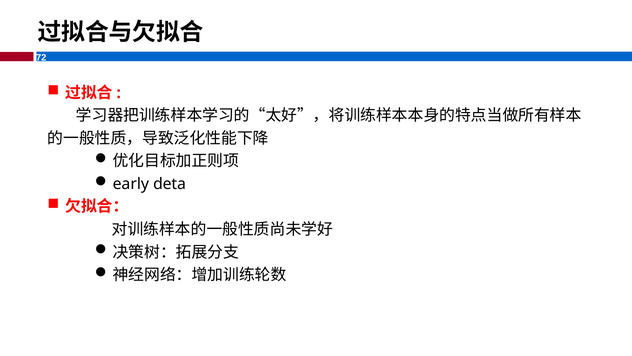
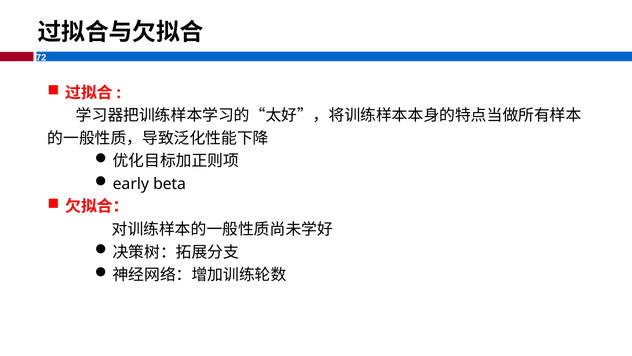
deta: deta -> beta (170, 184)
